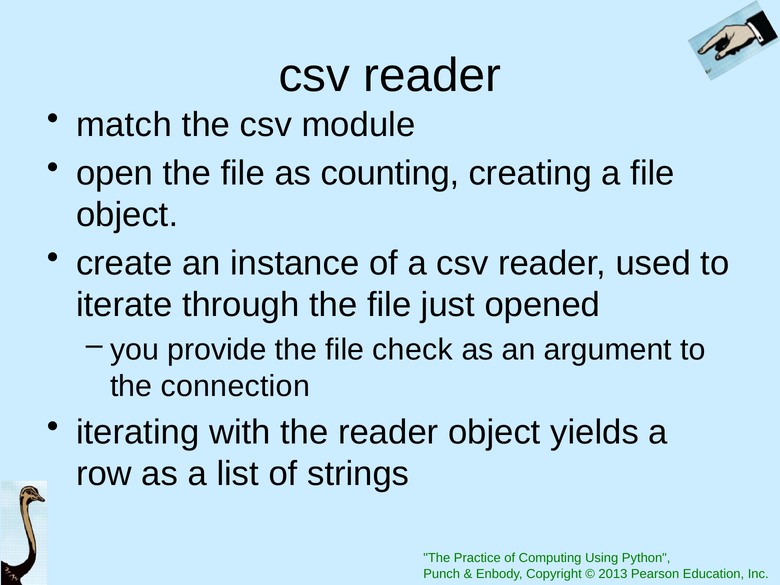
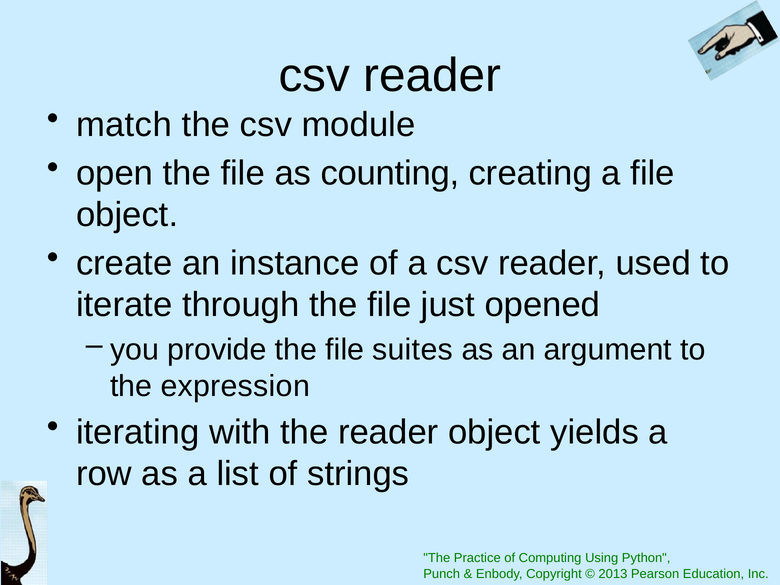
check: check -> suites (413, 350)
connection: connection -> expression (235, 386)
